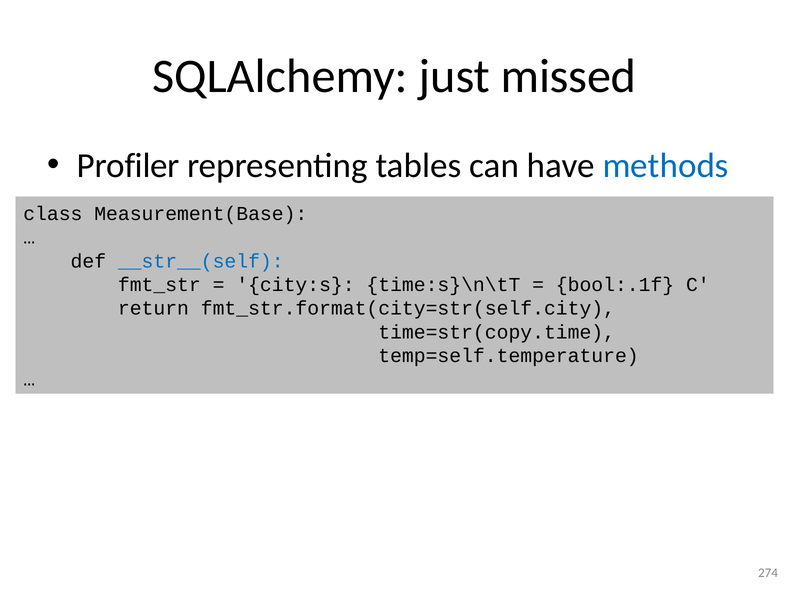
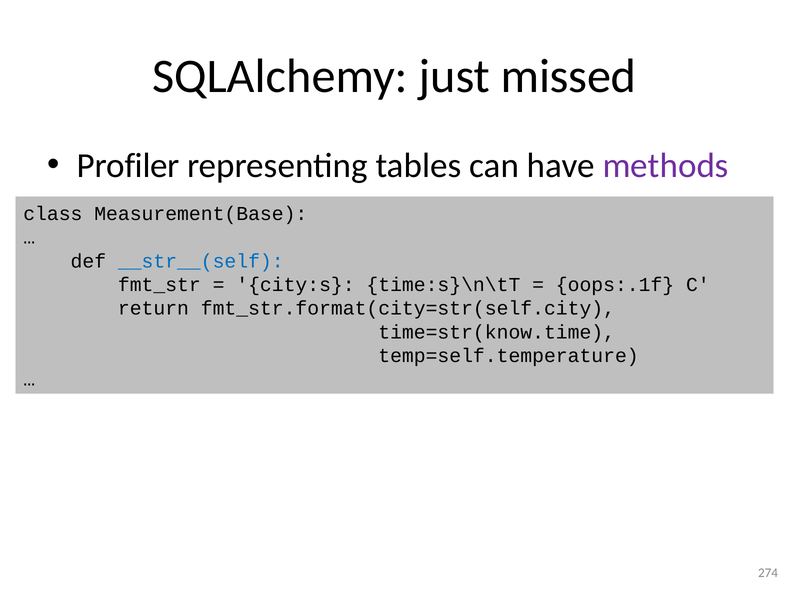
methods colour: blue -> purple (666, 166)
bool:.1f: bool:.1f -> oops:.1f (615, 285)
time=str(copy.time: time=str(copy.time -> time=str(know.time (497, 332)
